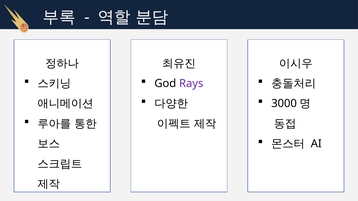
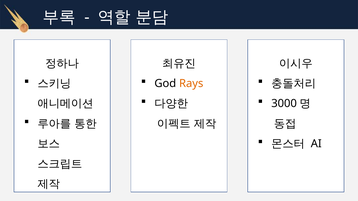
Rays colour: purple -> orange (191, 84)
